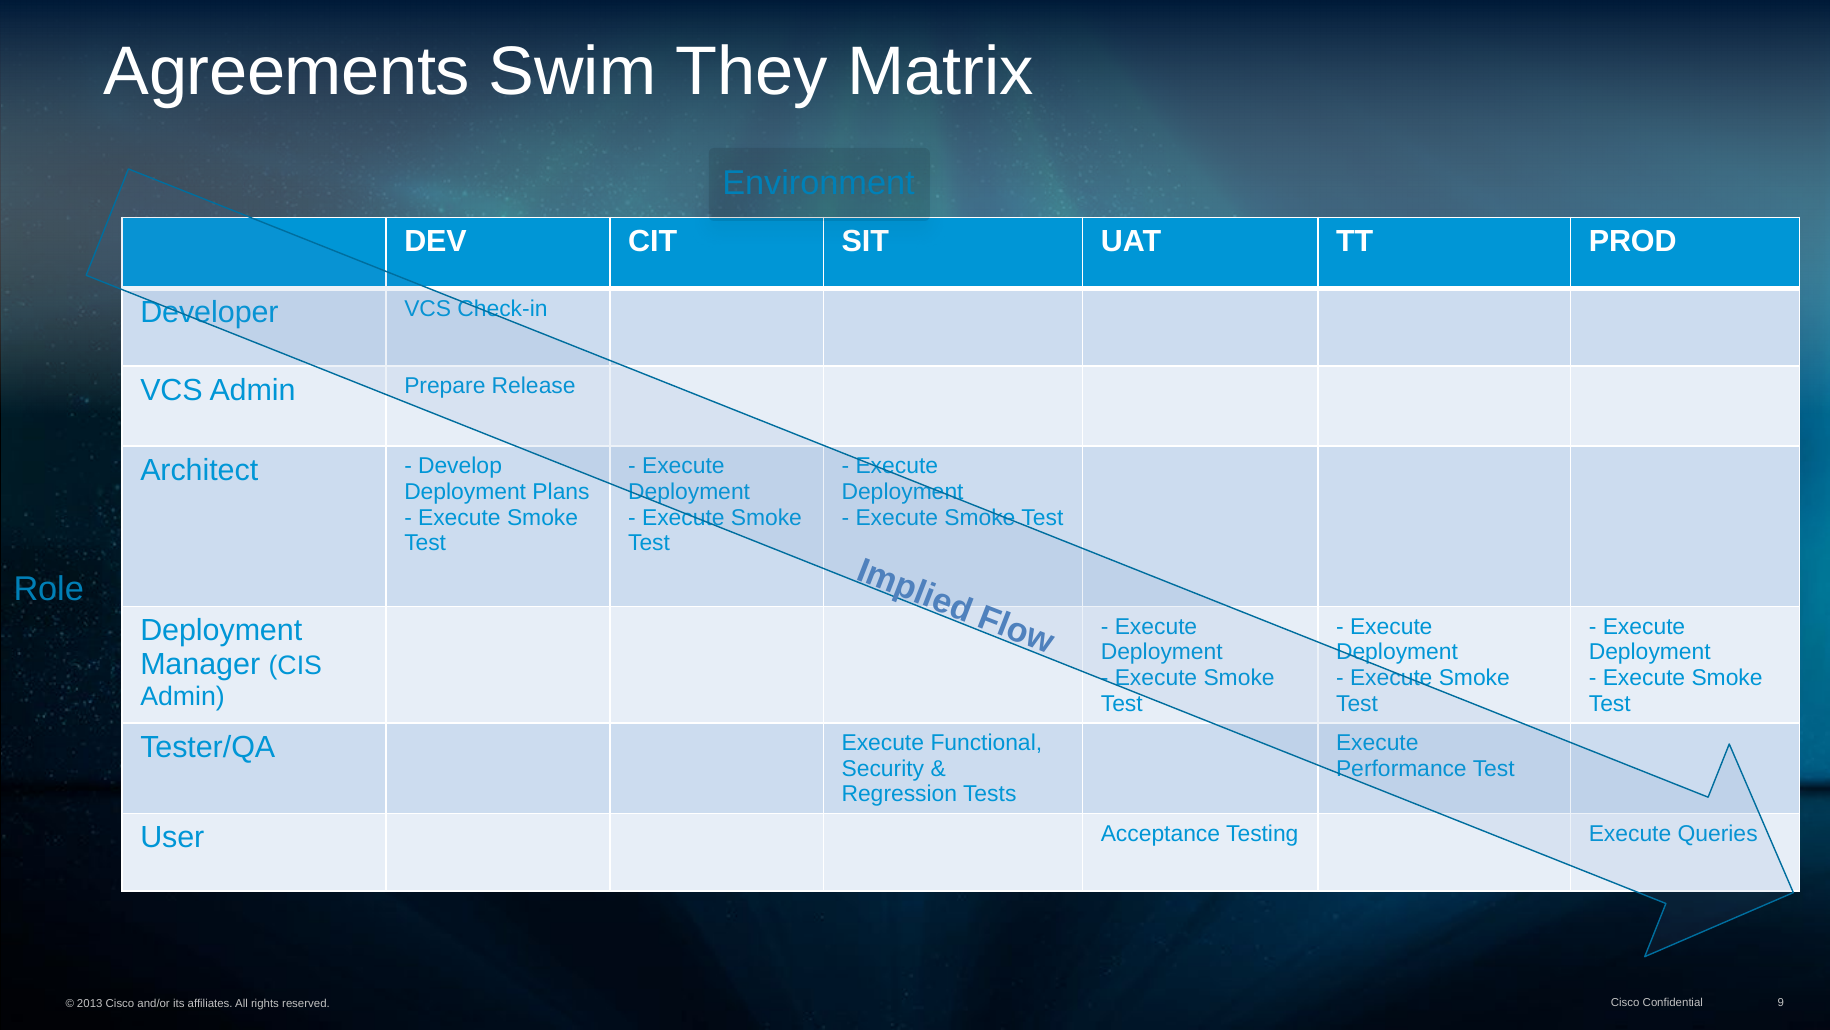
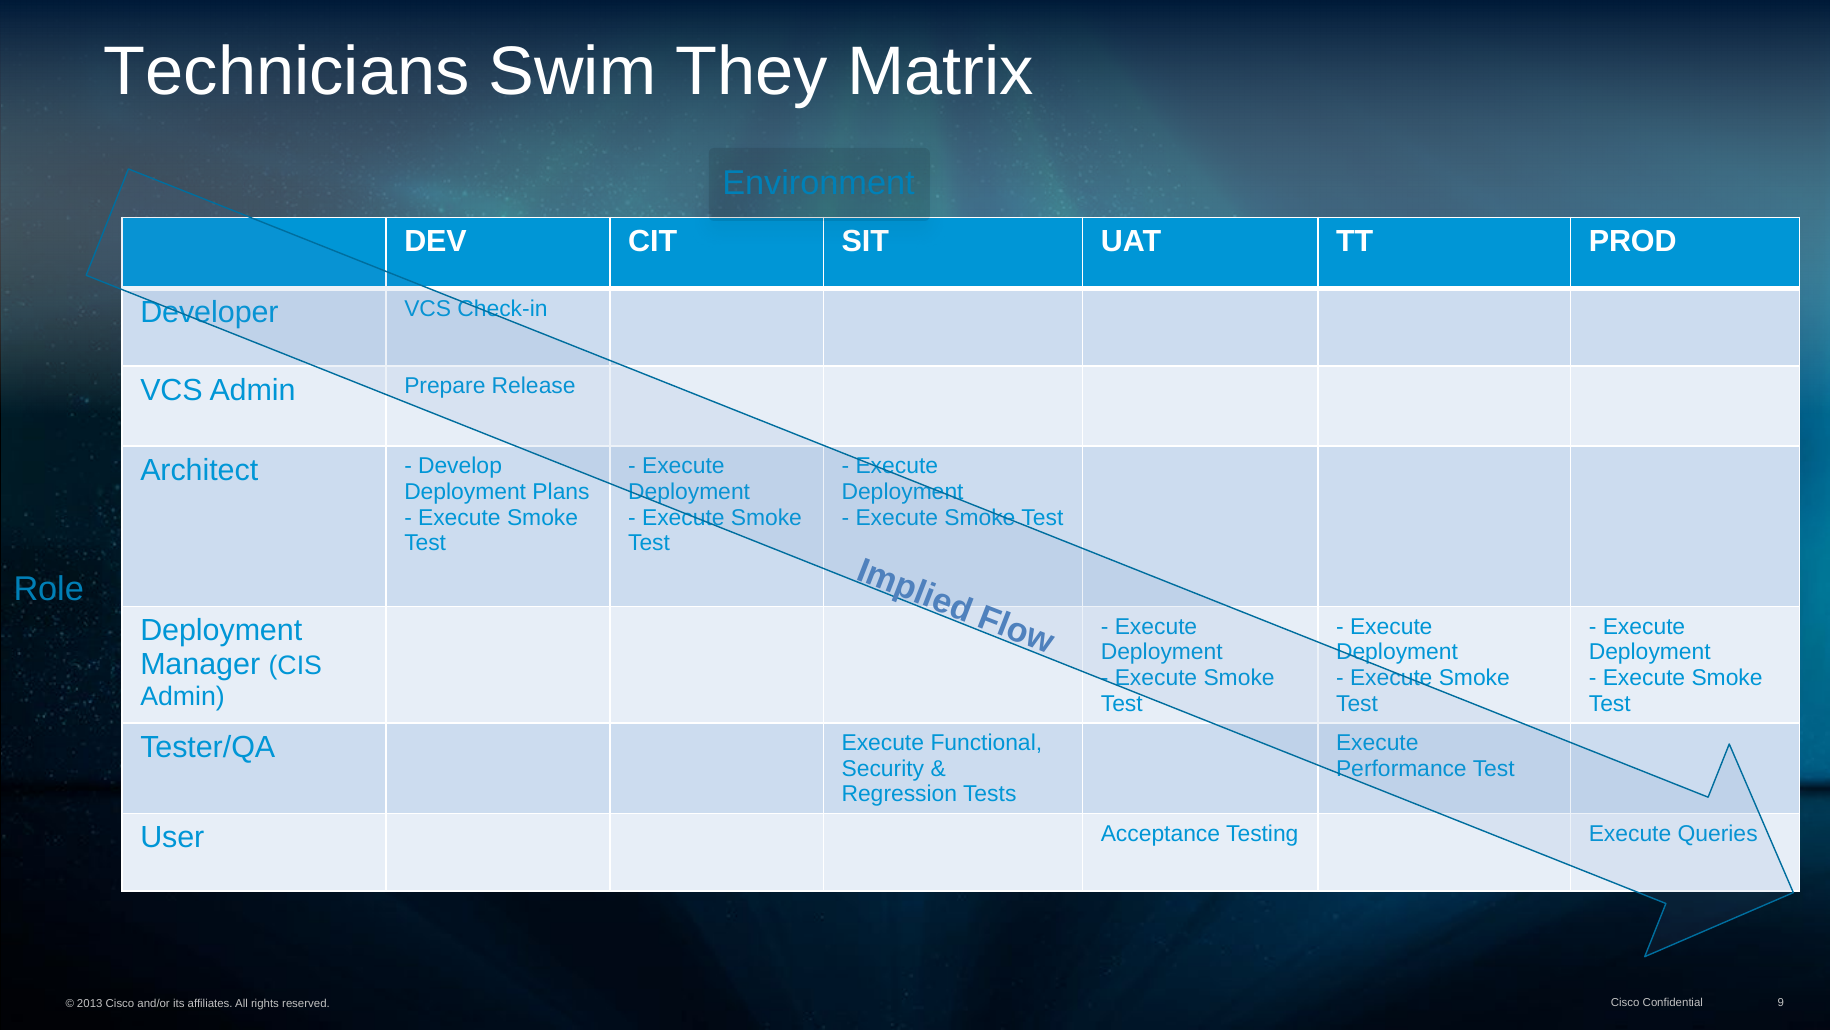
Agreements: Agreements -> Technicians (287, 72)
